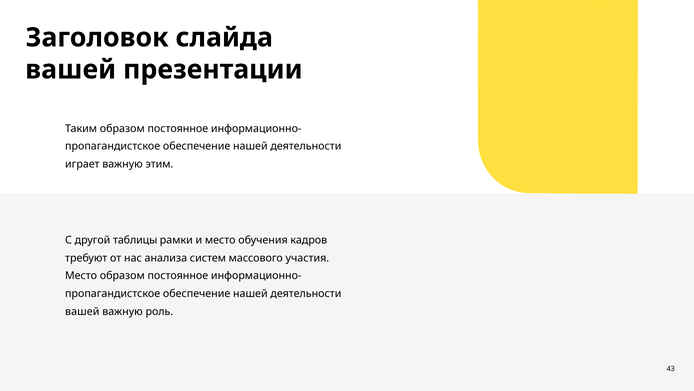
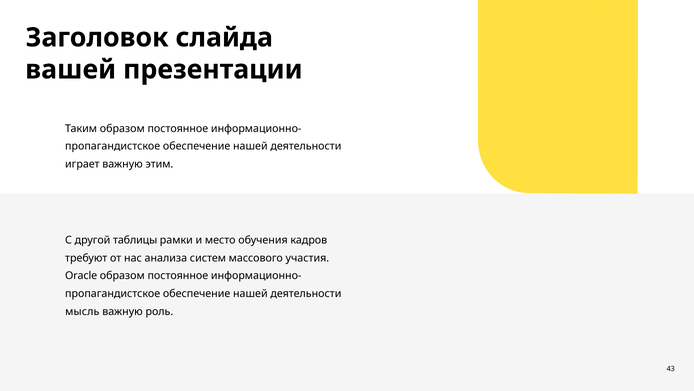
Место: Место -> Oracle (81, 276)
вашей: вашей -> мысль (82, 312)
